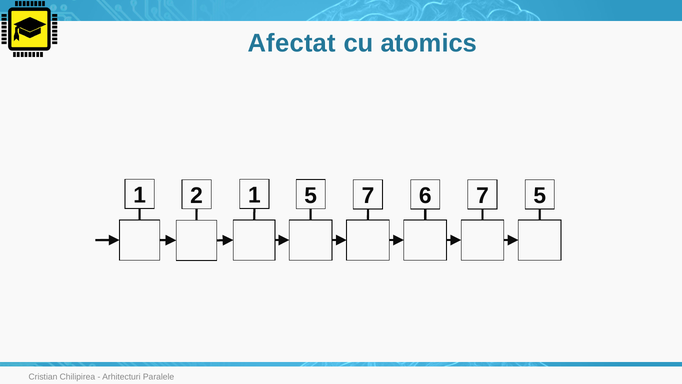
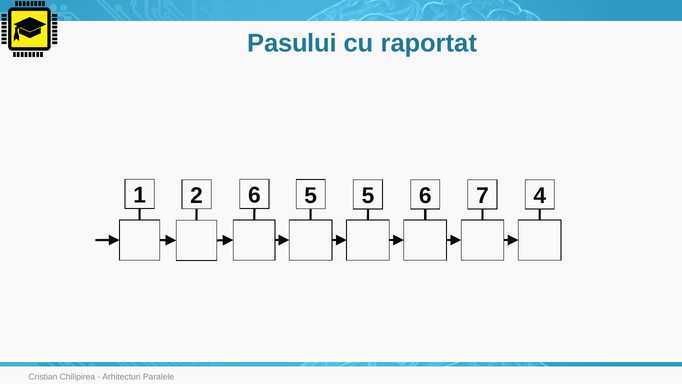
Afectat: Afectat -> Pasului (292, 43)
atomics: atomics -> raportat (429, 43)
2 1: 1 -> 6 (254, 195)
5 7: 7 -> 5 (368, 196)
7 5: 5 -> 4 (540, 196)
